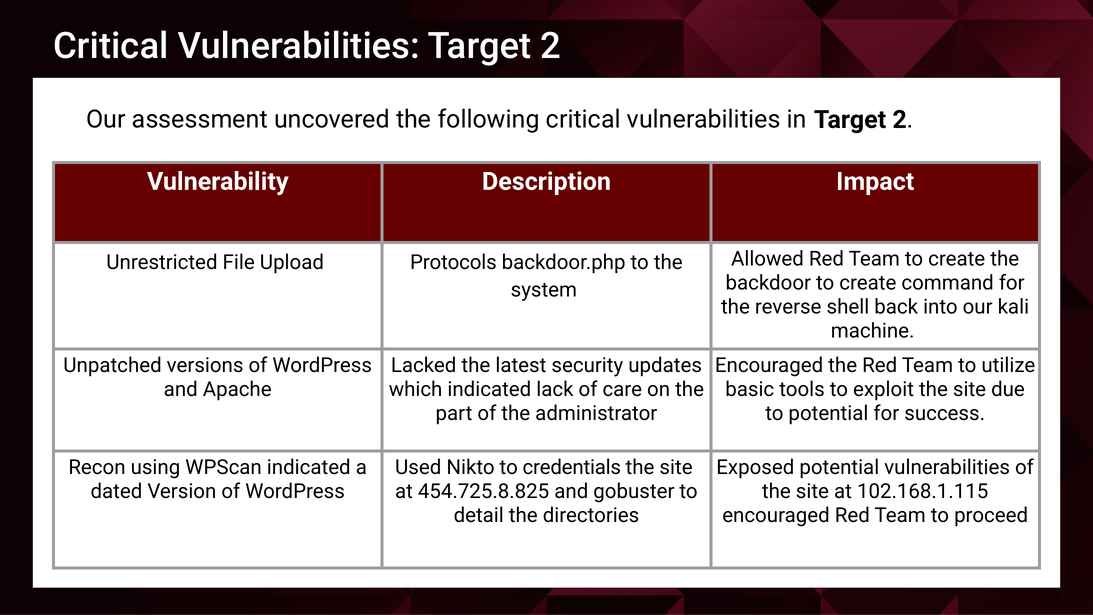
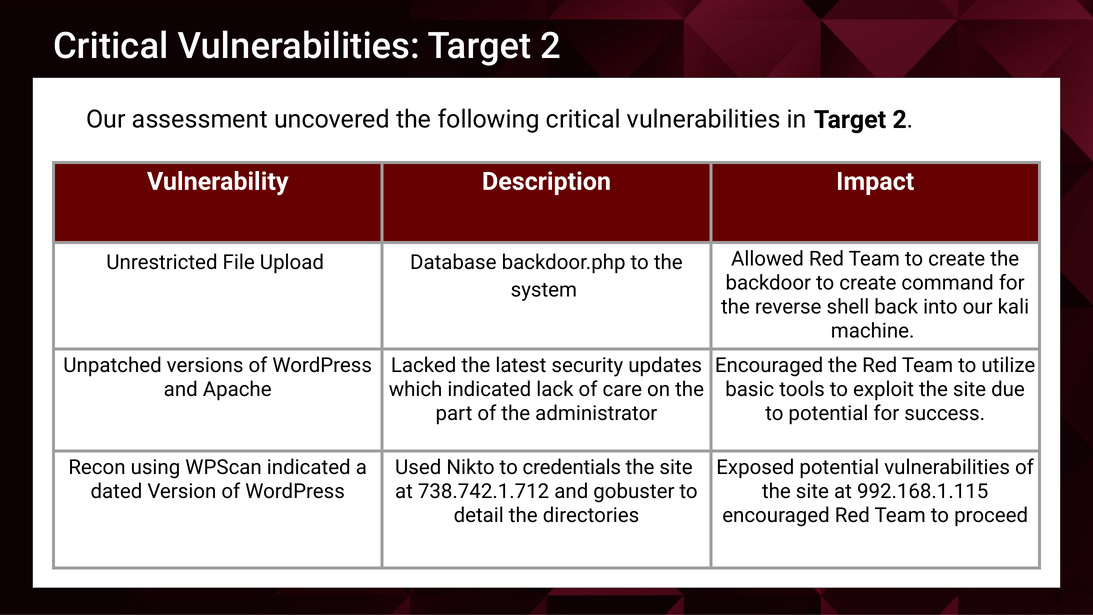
Protocols: Protocols -> Database (453, 262)
454.725.8.825: 454.725.8.825 -> 738.742.1.712 (484, 491)
102.168.1.115: 102.168.1.115 -> 992.168.1.115 (923, 491)
